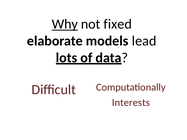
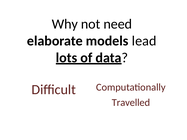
Why underline: present -> none (65, 24)
fixed: fixed -> need (118, 24)
Interests: Interests -> Travelled (131, 103)
